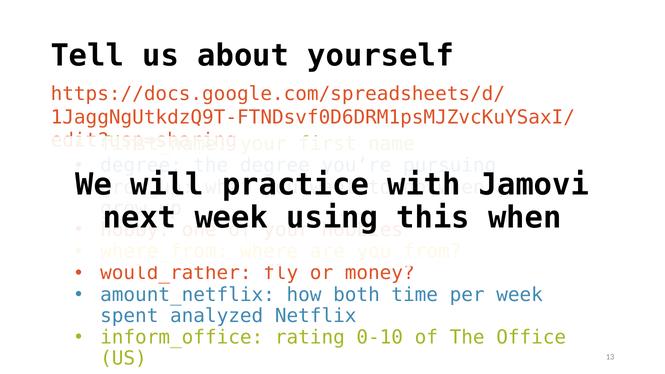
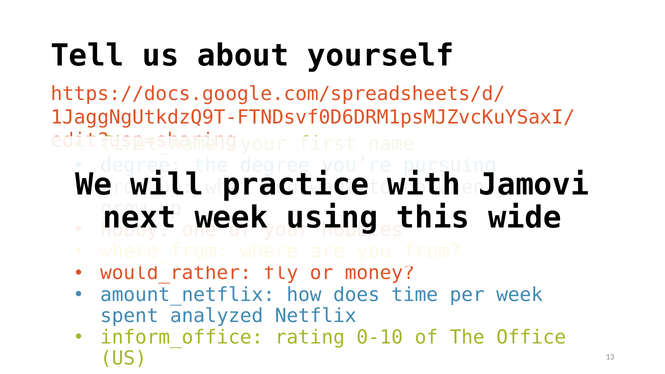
this when: when -> wide (525, 218)
both: both -> does (356, 295)
